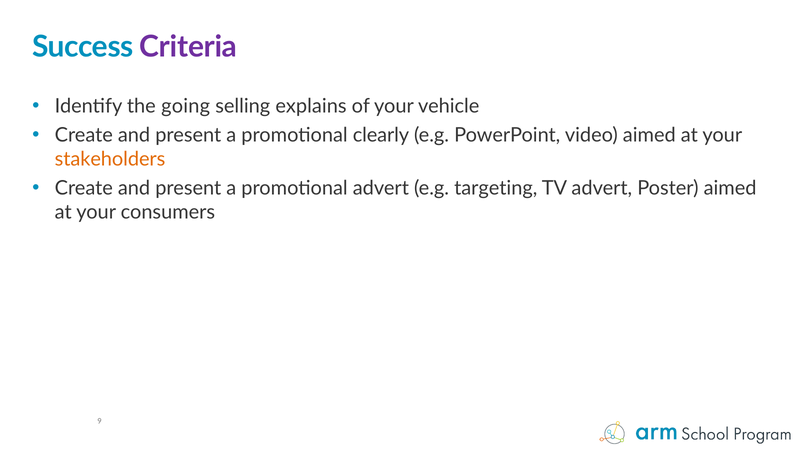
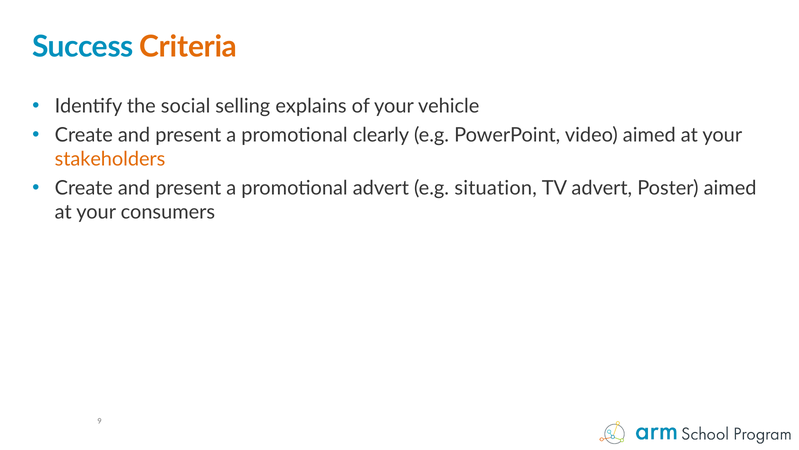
Criteria colour: purple -> orange (188, 47)
going: going -> social (186, 106)
targeting: targeting -> situation (496, 188)
